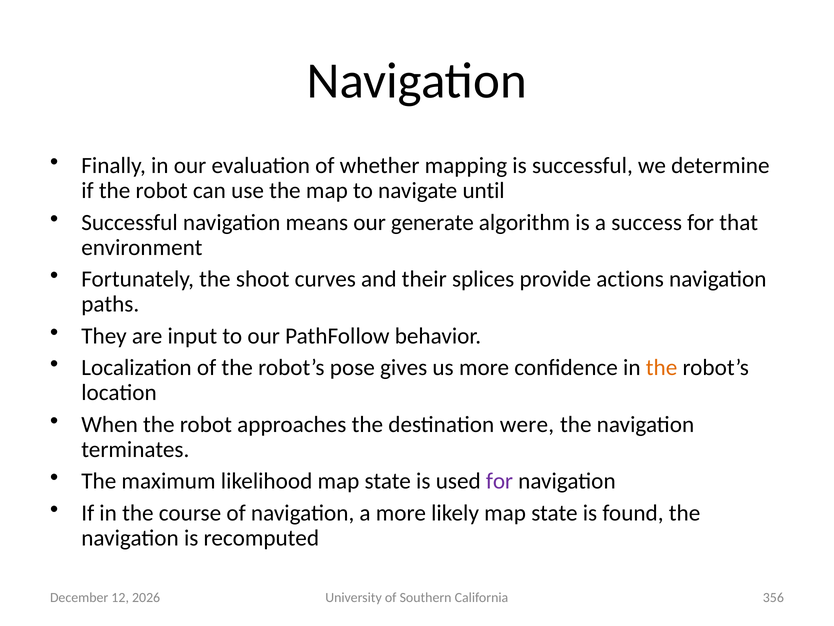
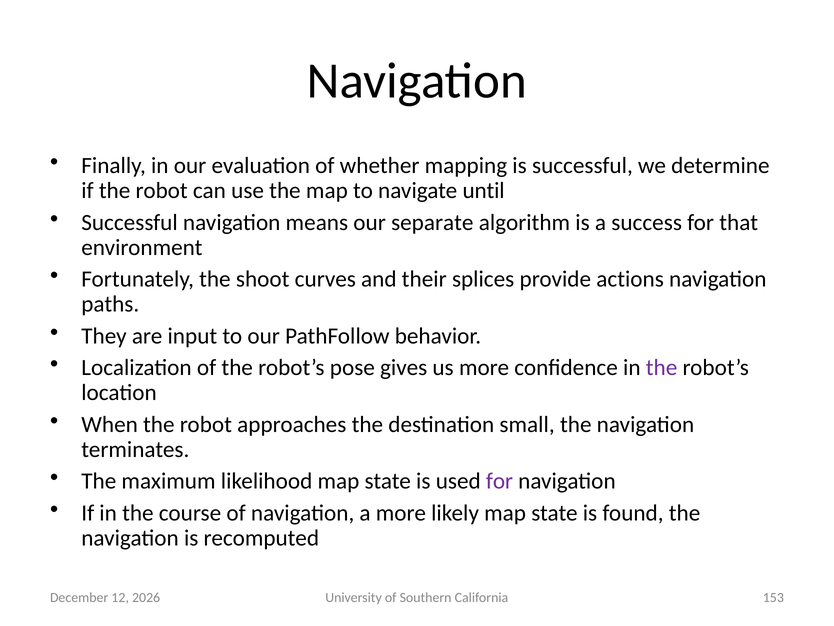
generate: generate -> separate (432, 222)
the colour: orange -> purple (662, 367)
were: were -> small (527, 424)
356: 356 -> 153 (773, 597)
